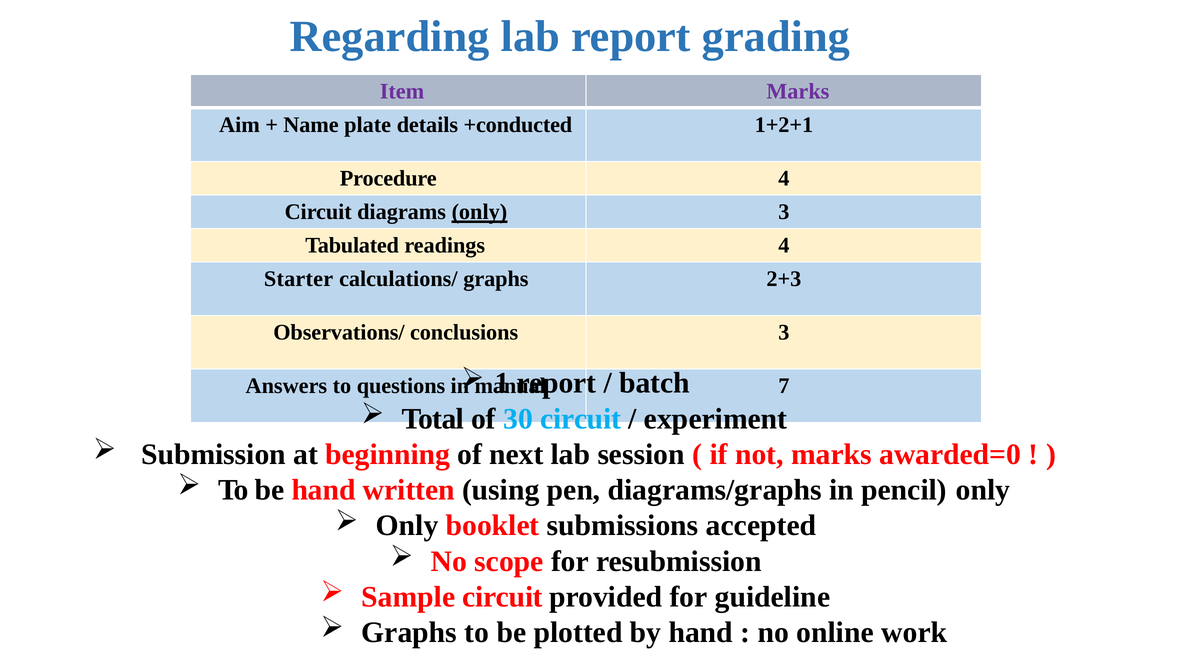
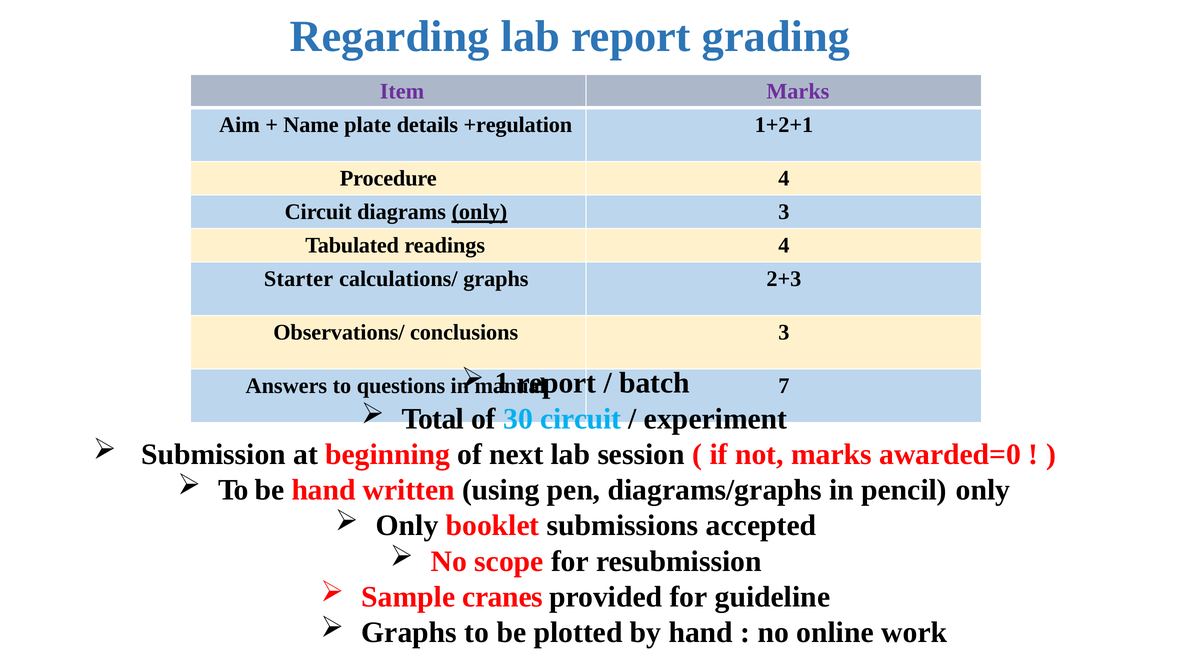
+conducted: +conducted -> +regulation (518, 125)
Sample circuit: circuit -> cranes (503, 597)
